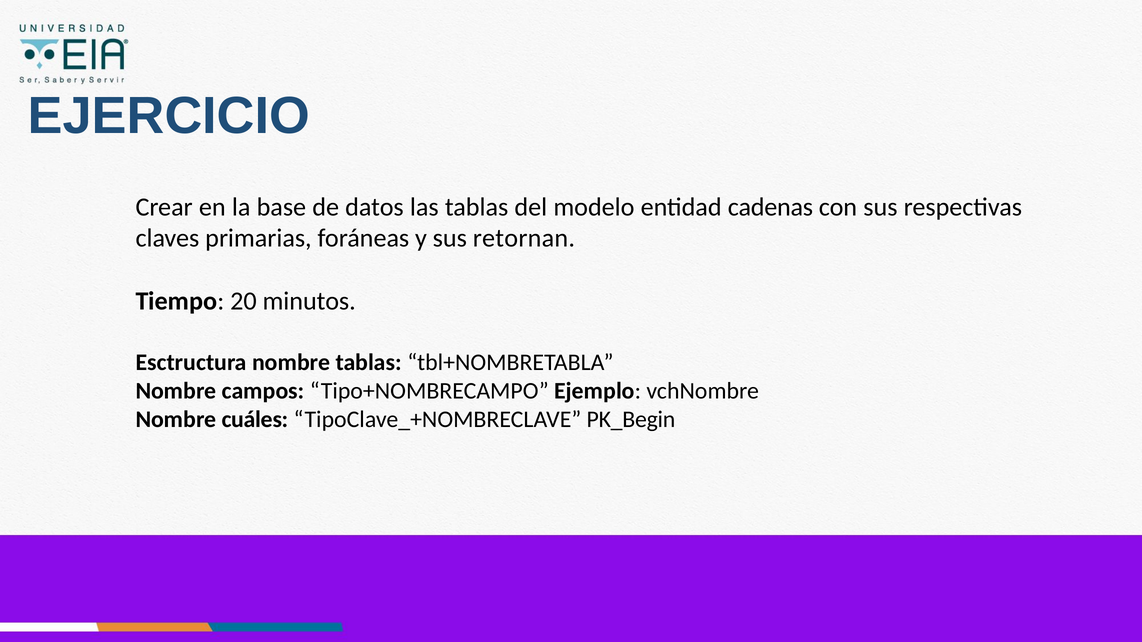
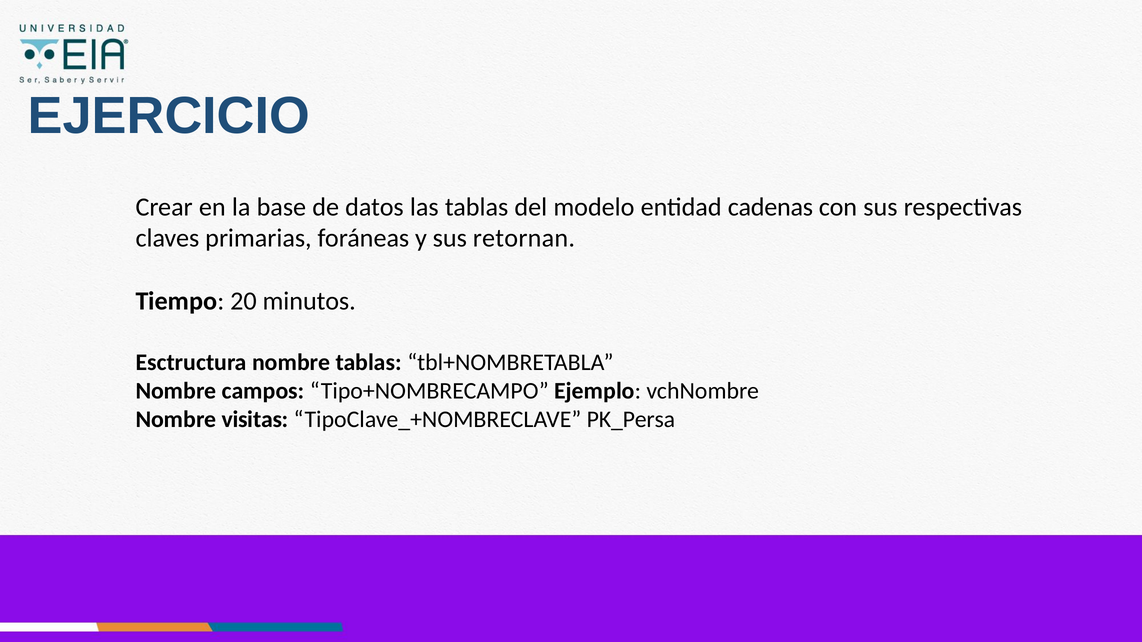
cuáles: cuáles -> visitas (255, 420)
PK_Begin: PK_Begin -> PK_Persa (631, 420)
